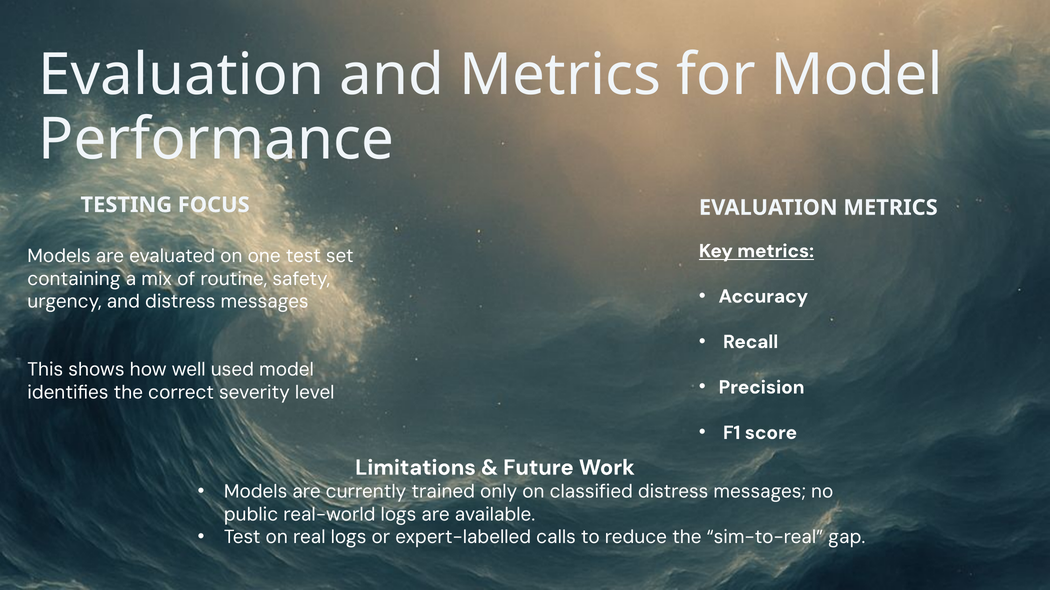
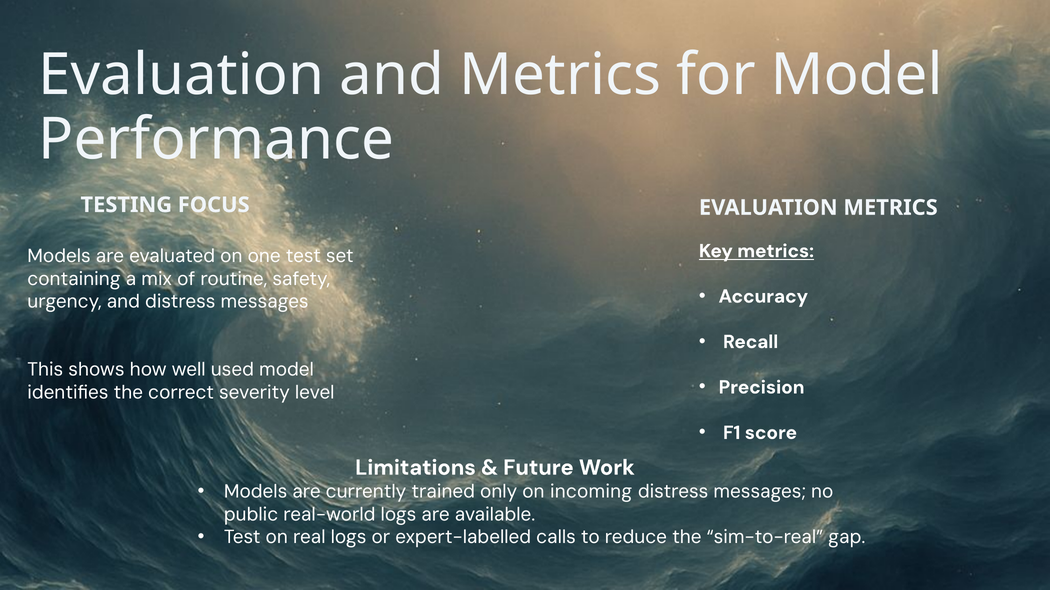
classified: classified -> incoming (591, 492)
